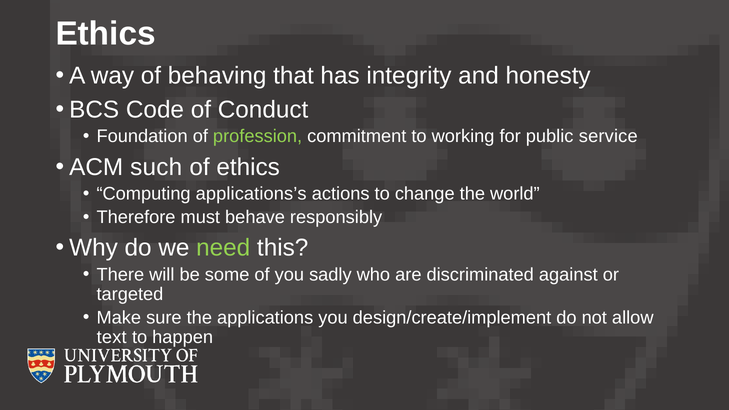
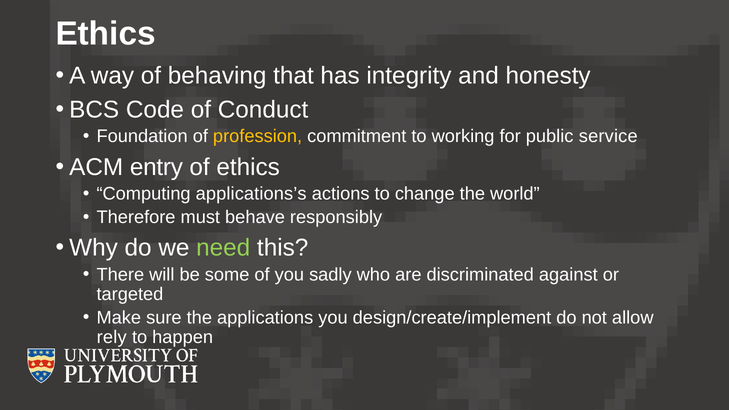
profession colour: light green -> yellow (258, 137)
such: such -> entry (156, 167)
text: text -> rely (112, 337)
